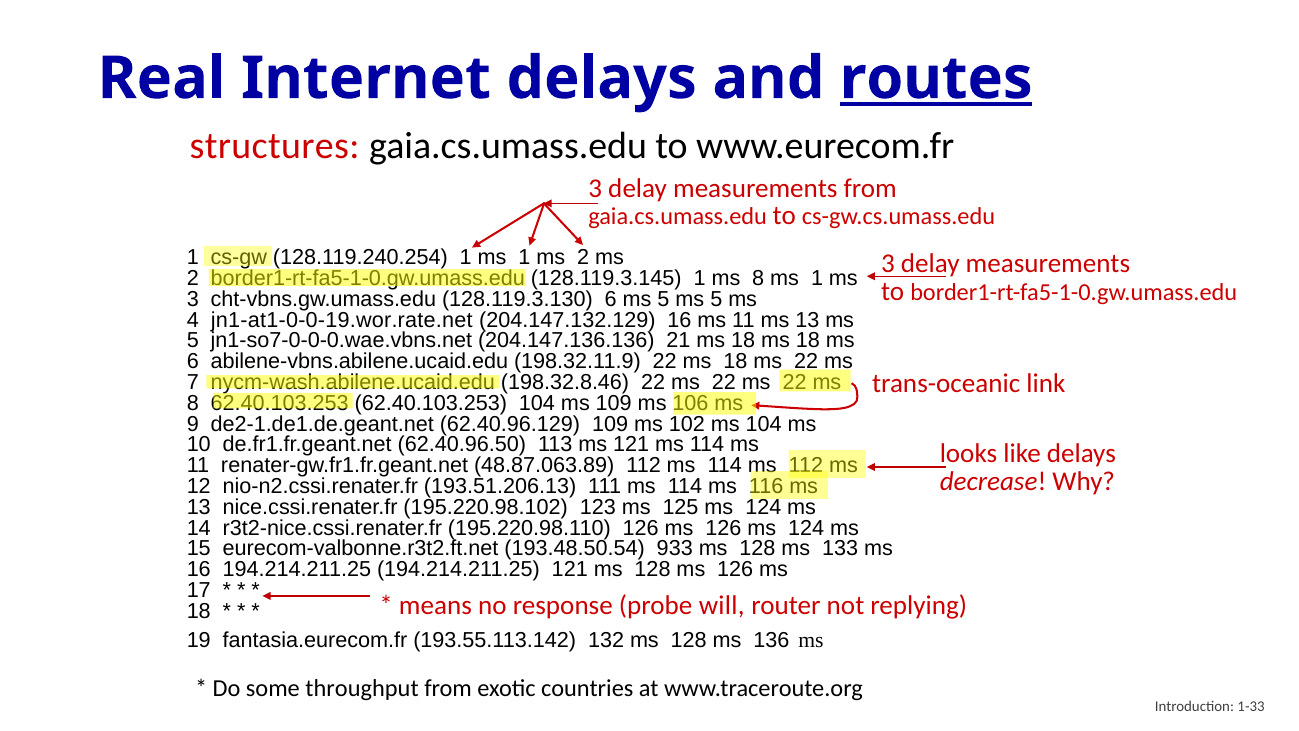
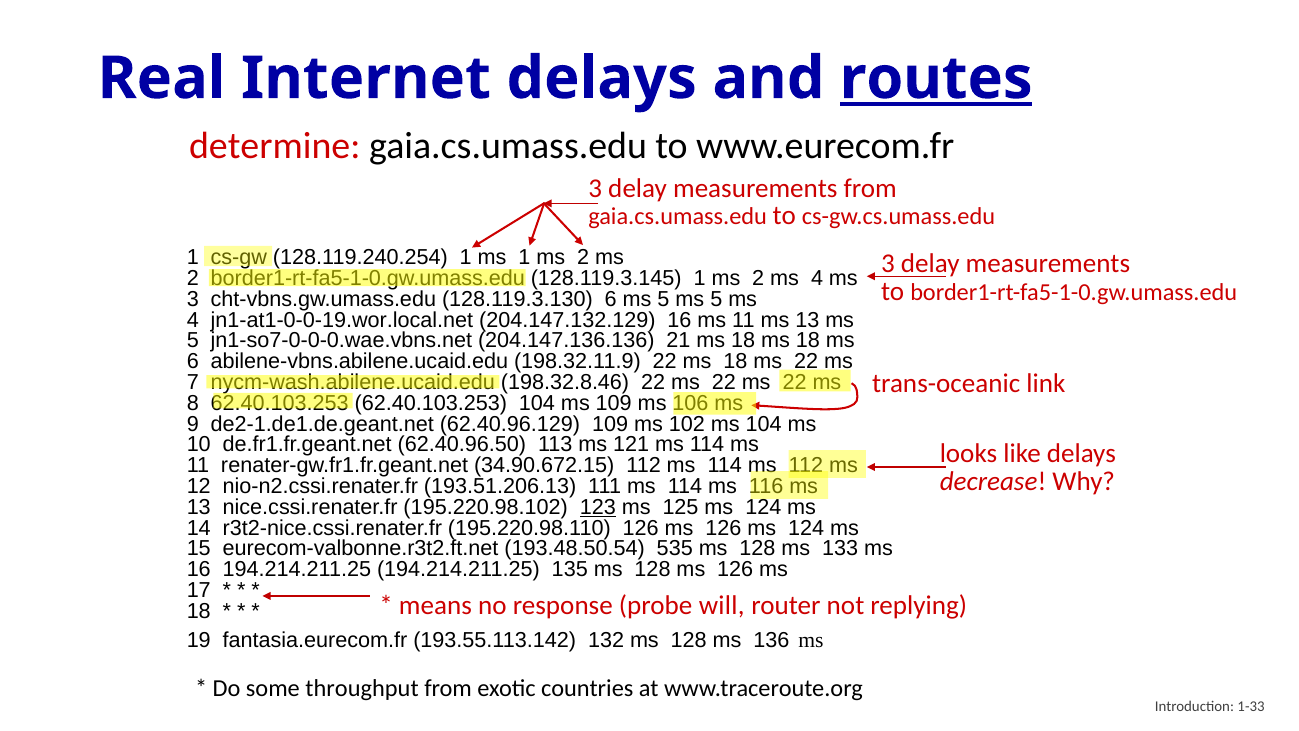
structures: structures -> determine (275, 146)
128.119.3.145 1 ms 8: 8 -> 2 (758, 278)
1: 1 -> 4 (817, 278)
jn1-at1-0-0-19.wor.rate.net: jn1-at1-0-0-19.wor.rate.net -> jn1-at1-0-0-19.wor.local.net (342, 320)
48.87.063.89: 48.87.063.89 -> 34.90.672.15 (544, 465)
123 underline: none -> present (598, 507)
933: 933 -> 535 (675, 549)
194.214.211.25 121: 121 -> 135 (570, 569)
